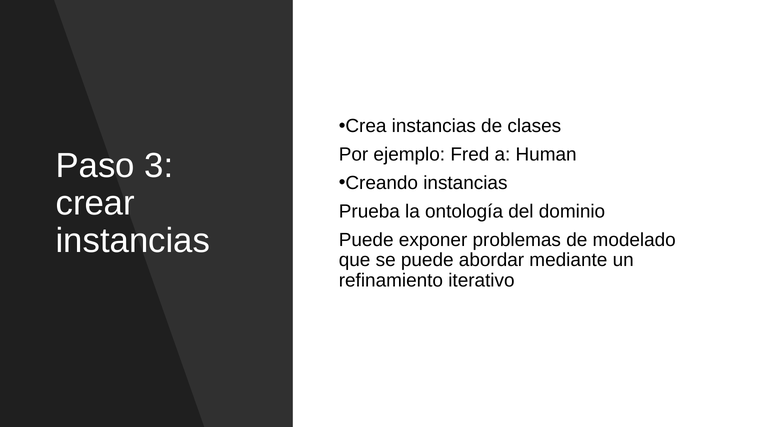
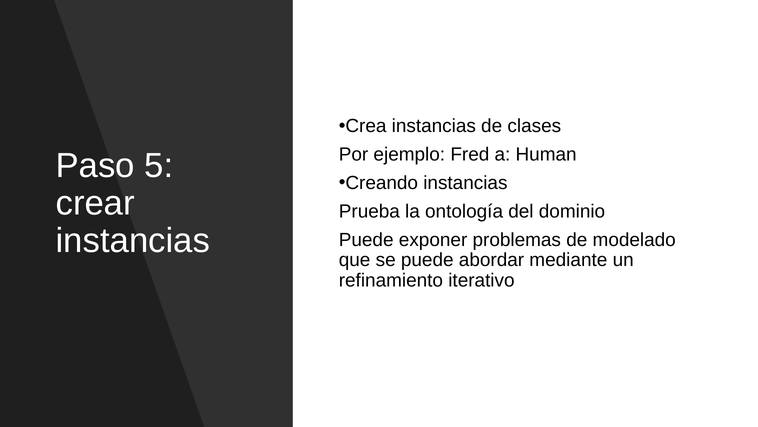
3: 3 -> 5 (159, 165)
